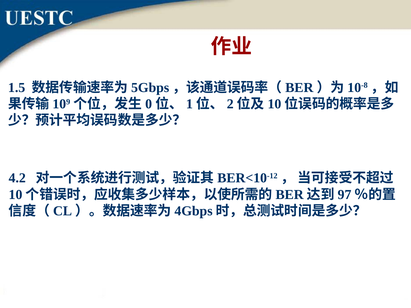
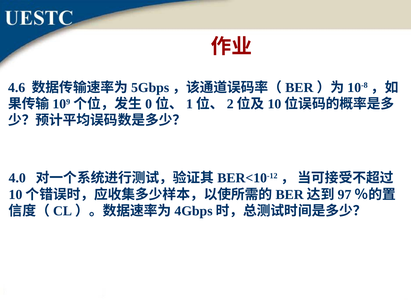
1.5: 1.5 -> 4.6 (17, 88)
4.2: 4.2 -> 4.0 (17, 178)
